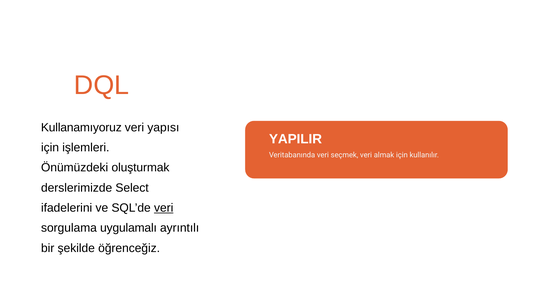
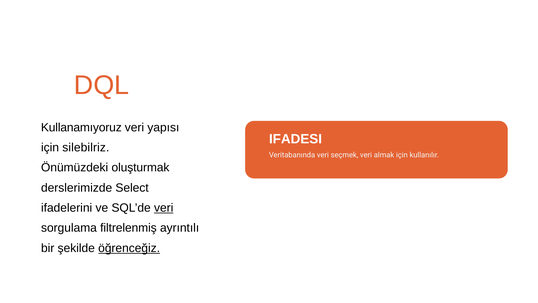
YAPILIR: YAPILIR -> IFADESI (295, 139)
işlemleri: işlemleri -> silebilriz (86, 147)
uygulamalı: uygulamalı -> filtrelenmiş (128, 228)
öğrenceğiz underline: none -> present (129, 248)
